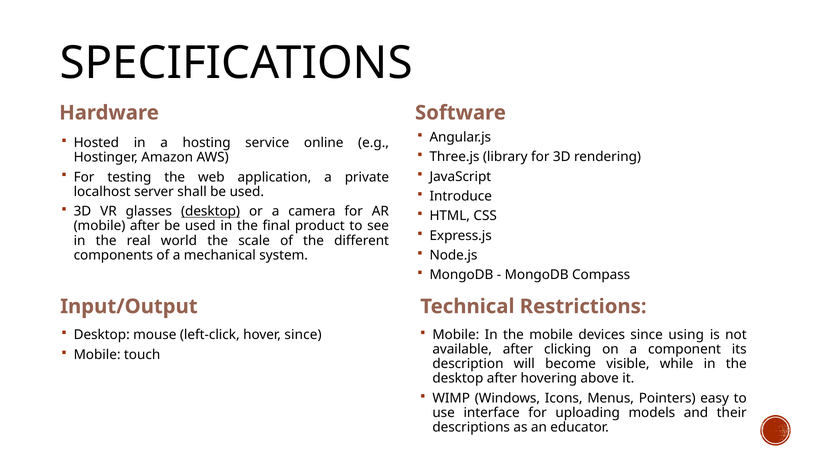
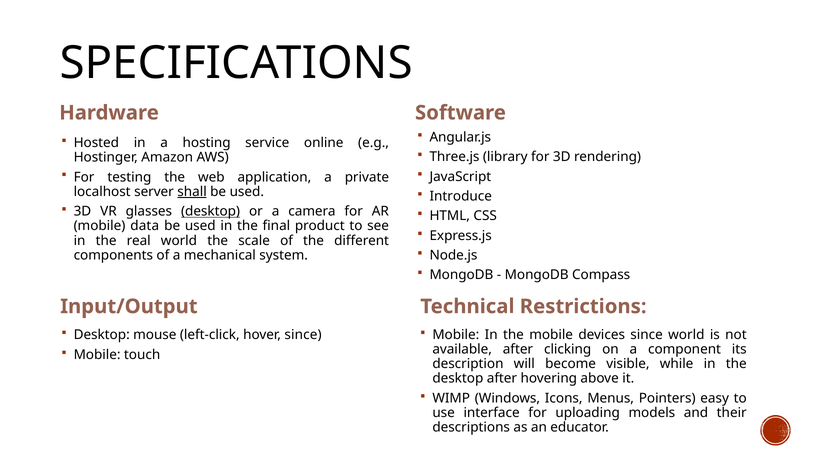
shall underline: none -> present (192, 192)
mobile after: after -> data (145, 226)
since using: using -> world (686, 335)
